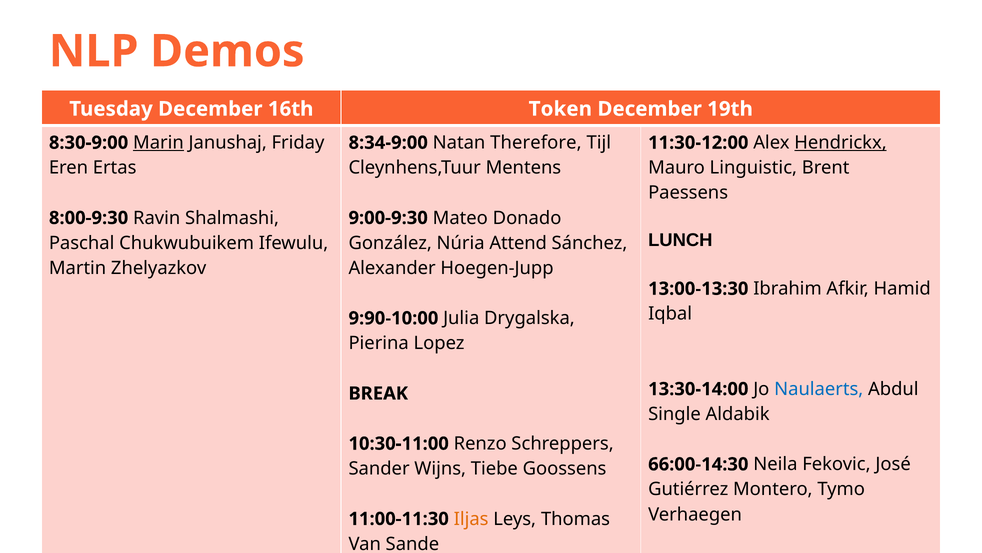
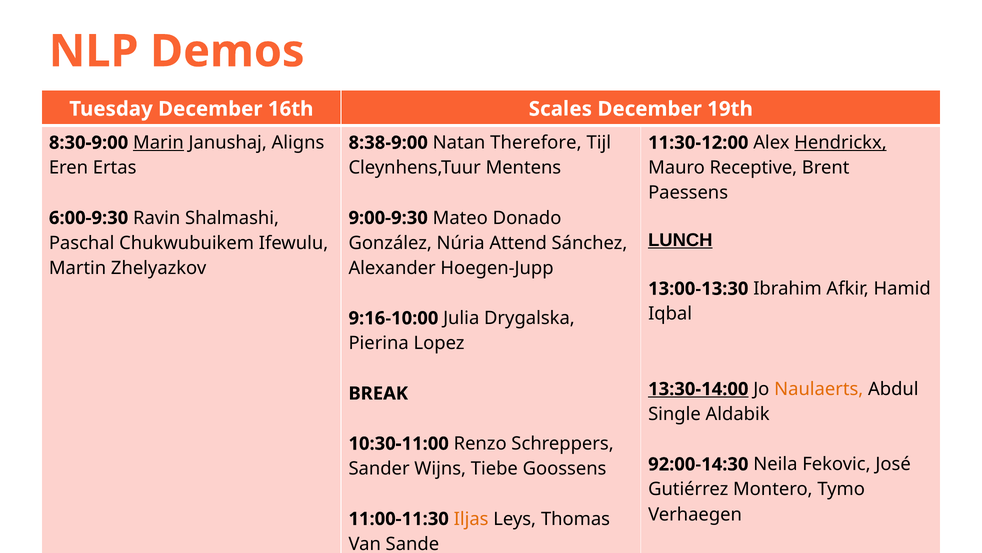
Token: Token -> Scales (560, 109)
Friday: Friday -> Aligns (298, 143)
8:34-9:00: 8:34-9:00 -> 8:38-9:00 (388, 143)
Linguistic: Linguistic -> Receptive (753, 168)
8:00-9:30: 8:00-9:30 -> 6:00-9:30 (89, 218)
LUNCH underline: none -> present (680, 240)
9:90-10:00: 9:90-10:00 -> 9:16-10:00 (393, 318)
13:30-14:00 underline: none -> present (698, 389)
Naulaerts colour: blue -> orange (819, 389)
66:00-14:30: 66:00-14:30 -> 92:00-14:30 (698, 464)
